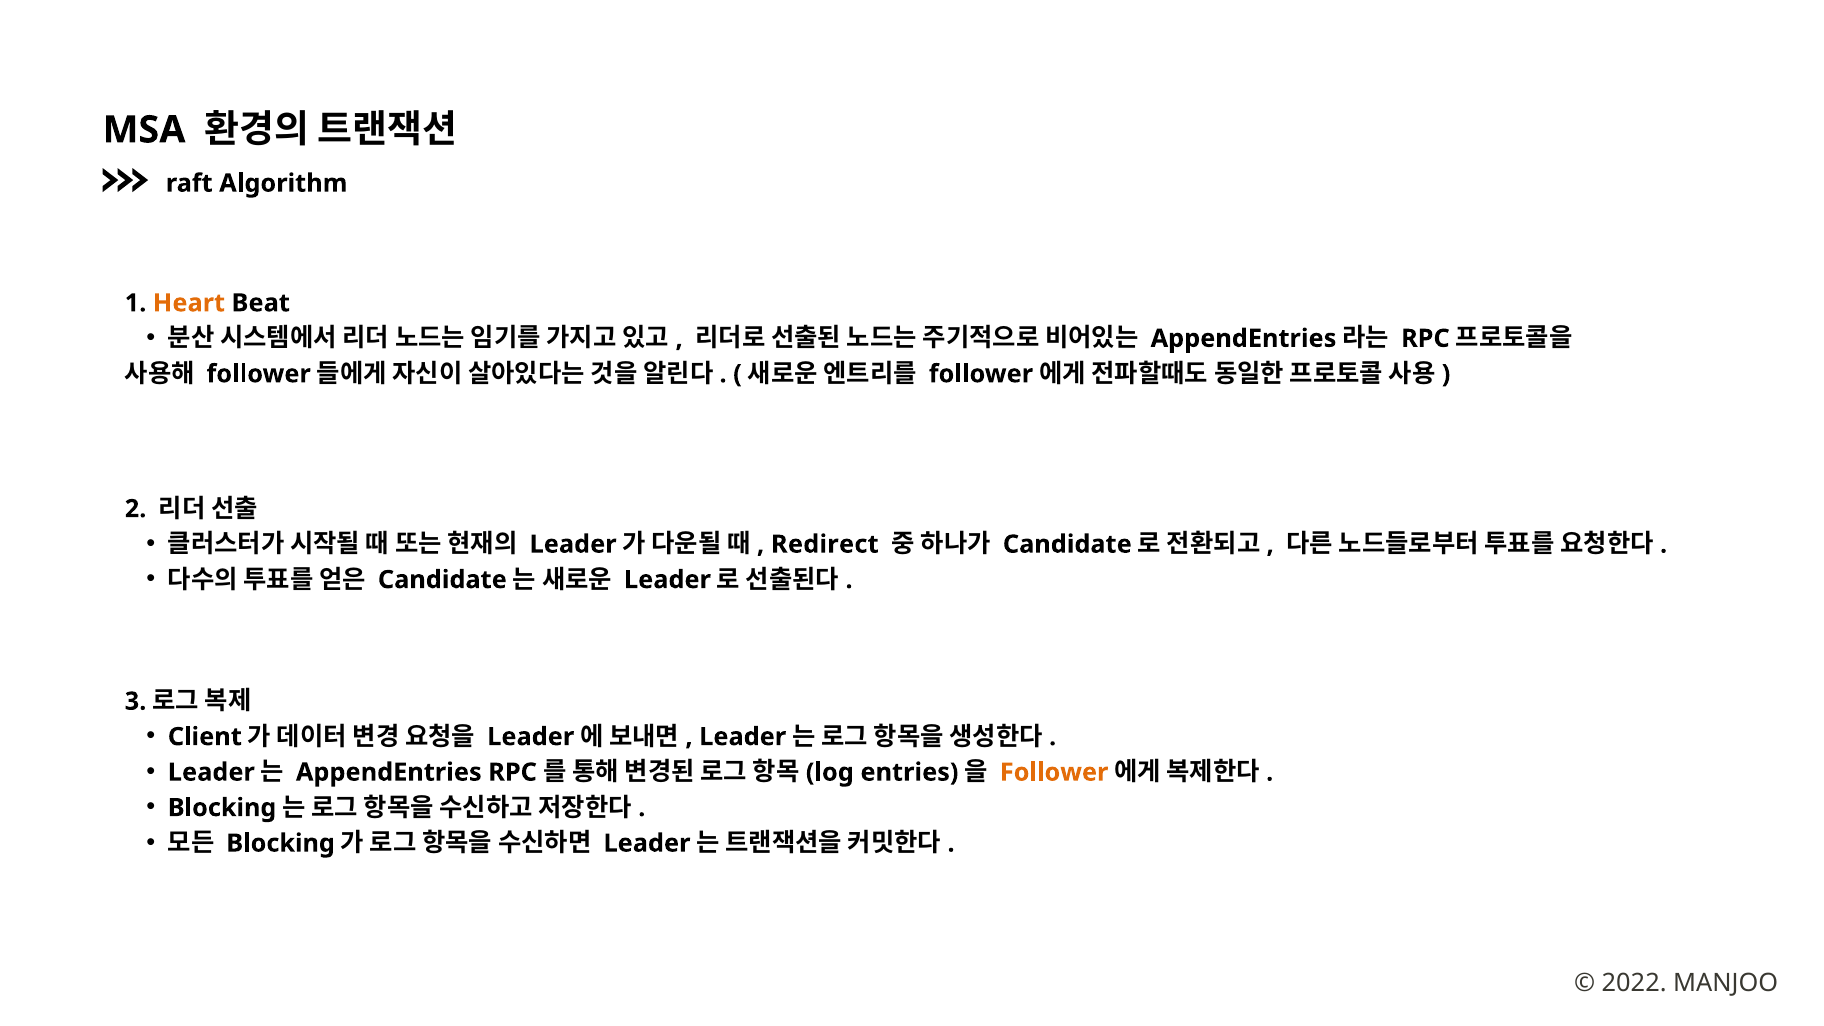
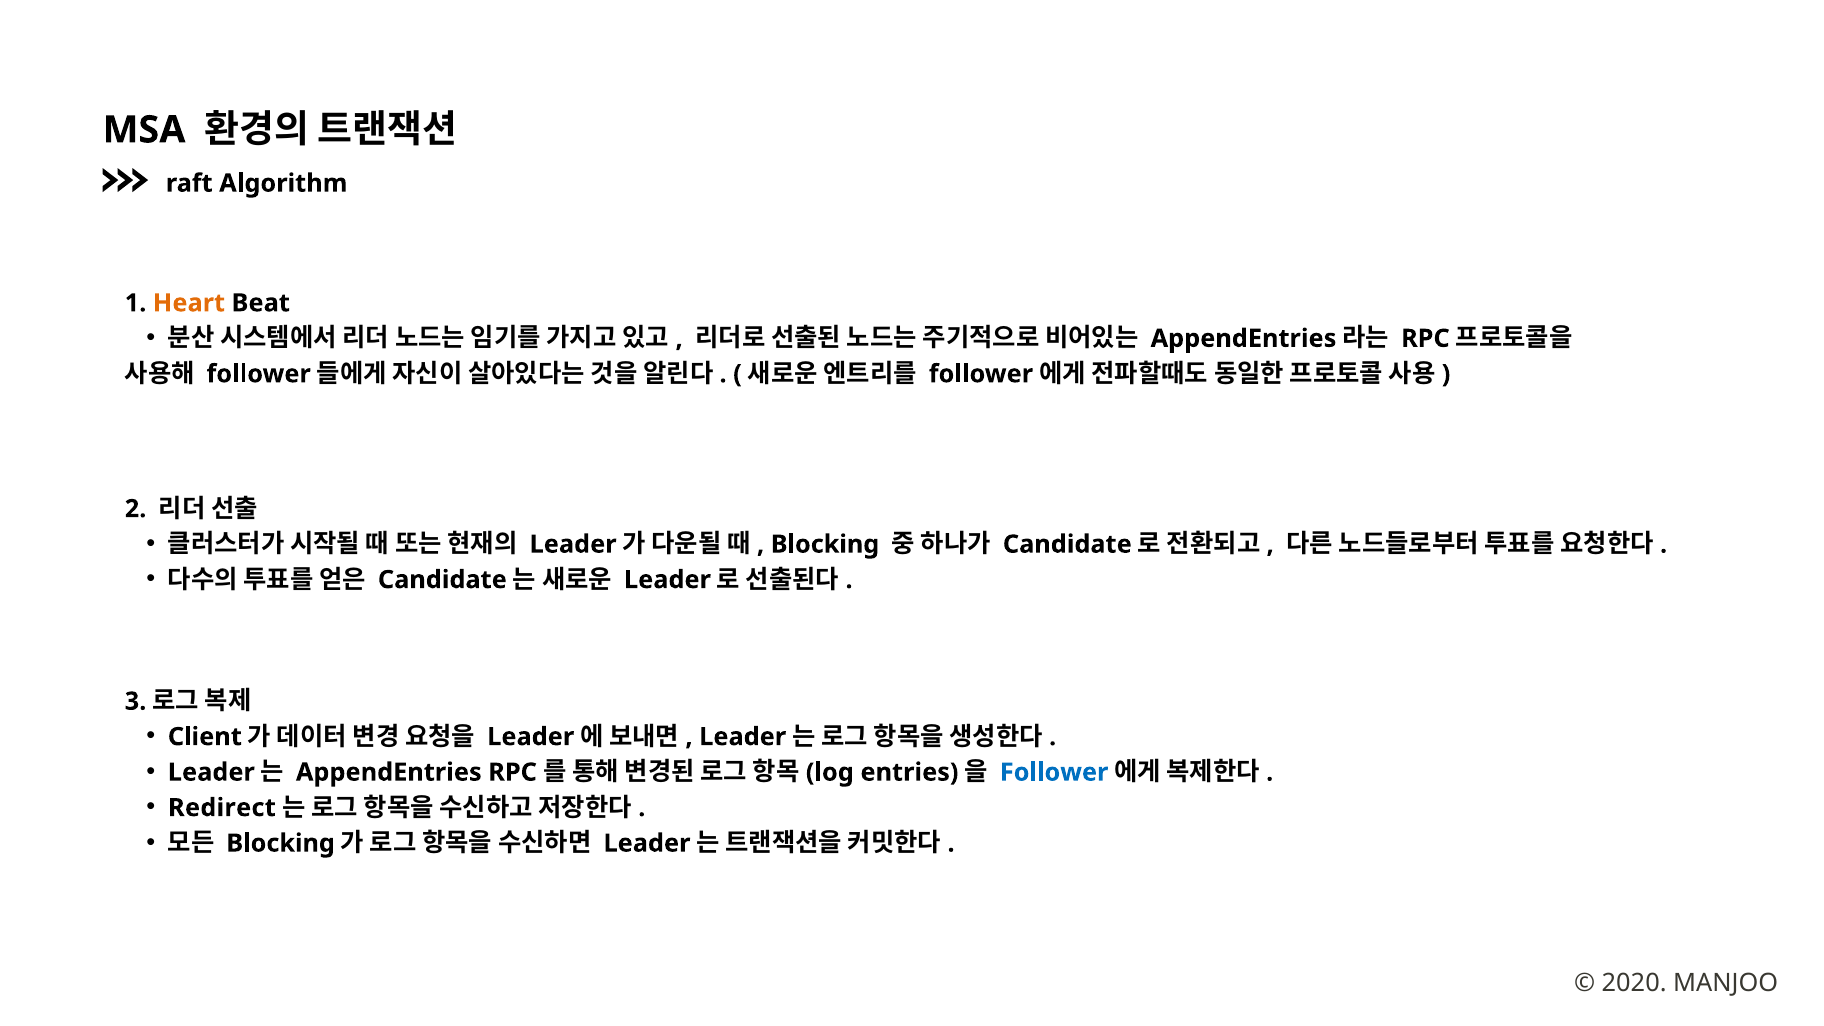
Redirect: Redirect -> Blocking (825, 544)
Follower colour: orange -> blue (1054, 772)
Blocking: Blocking -> Redirect (222, 808)
2022: 2022 -> 2020 (1634, 983)
